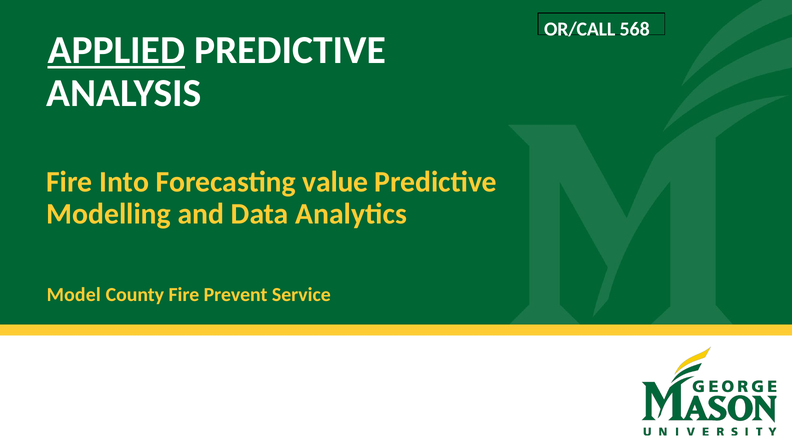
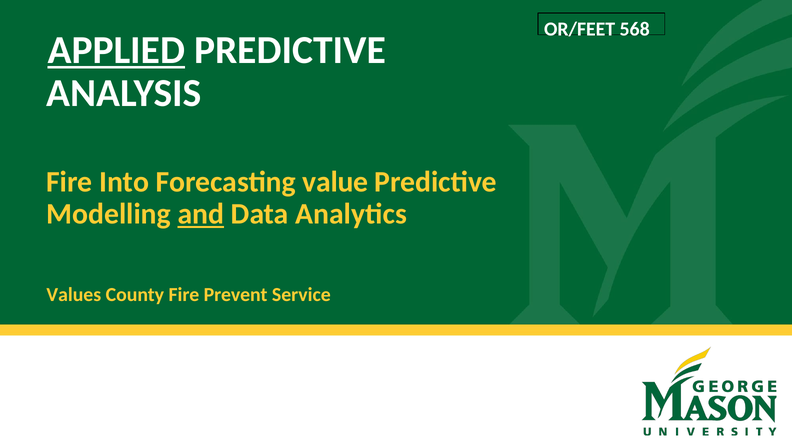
OR/CALL: OR/CALL -> OR/FEET (580, 29)
and underline: none -> present (201, 214)
Model: Model -> Values (74, 294)
